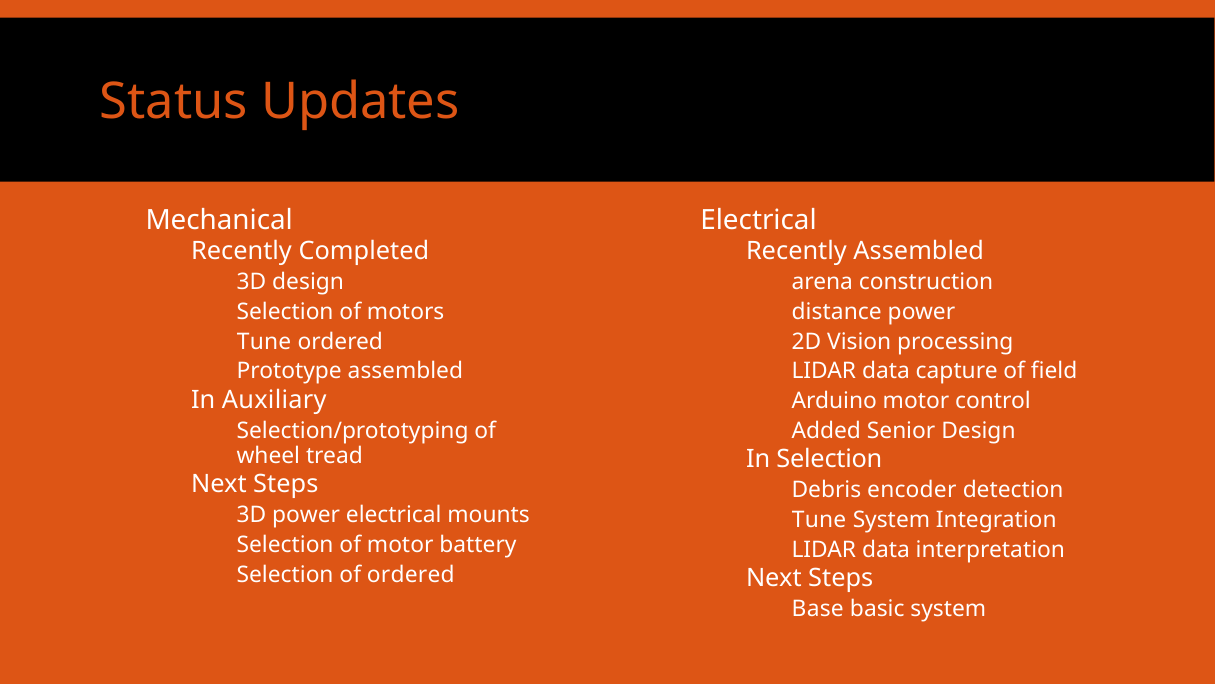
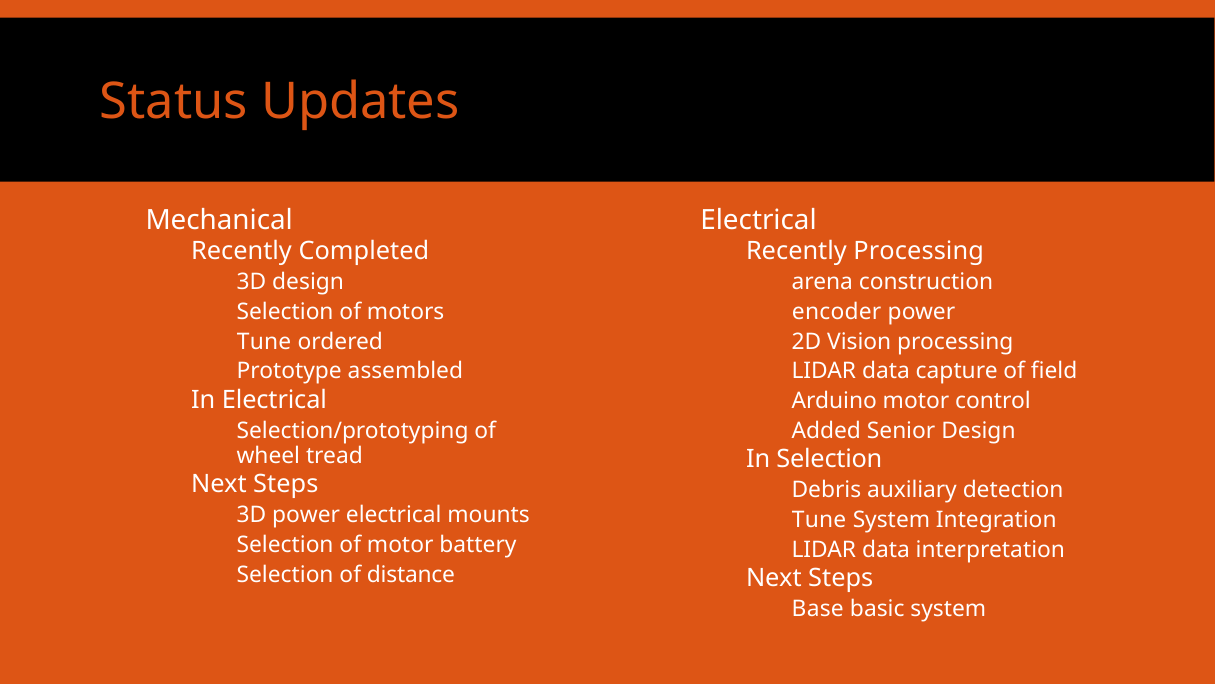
Assembled: Assembled -> Processing (919, 251)
distance: distance -> encoder (837, 312)
Auxiliary: Auxiliary -> Electrical (274, 400)
encoder: encoder -> auxiliary (912, 490)
of ordered: ordered -> distance (411, 574)
